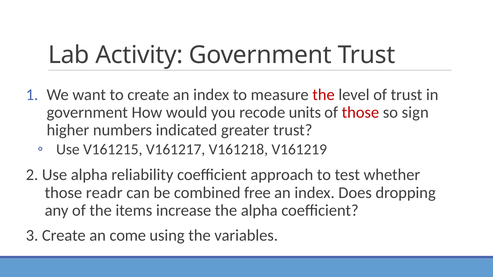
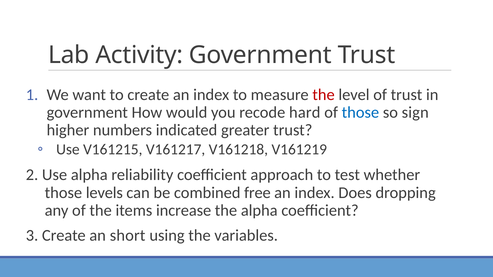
units: units -> hard (305, 113)
those colour: red -> blue (360, 113)
readr: readr -> levels (104, 193)
come: come -> short (128, 236)
